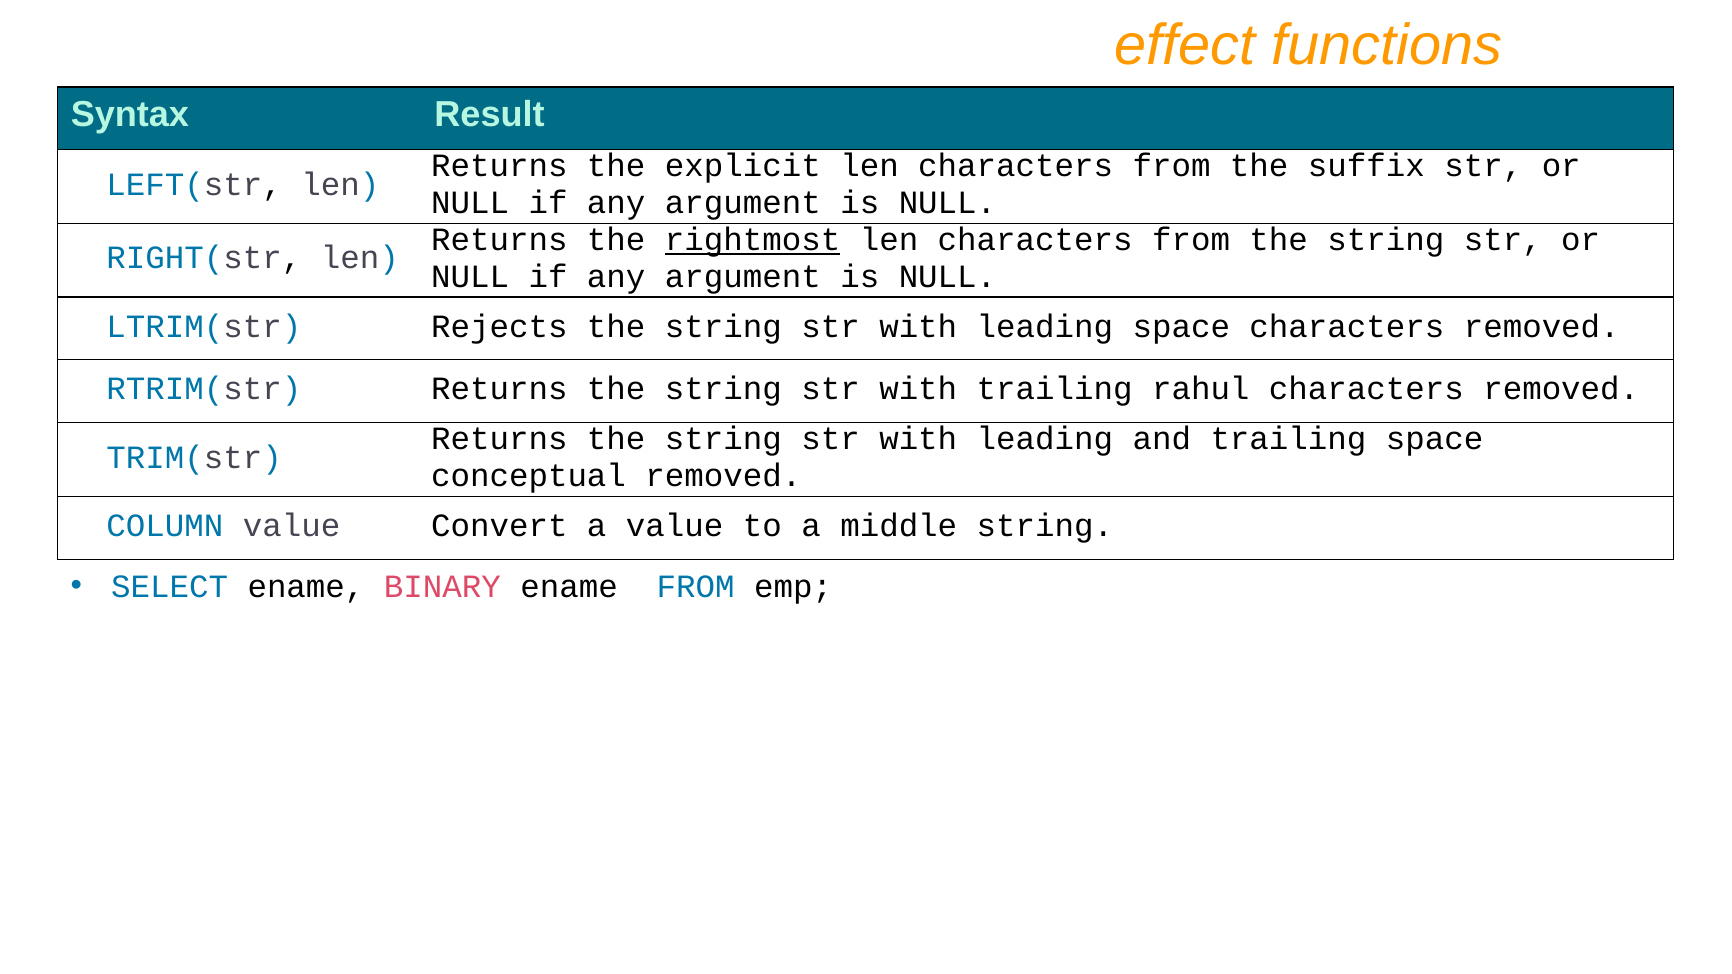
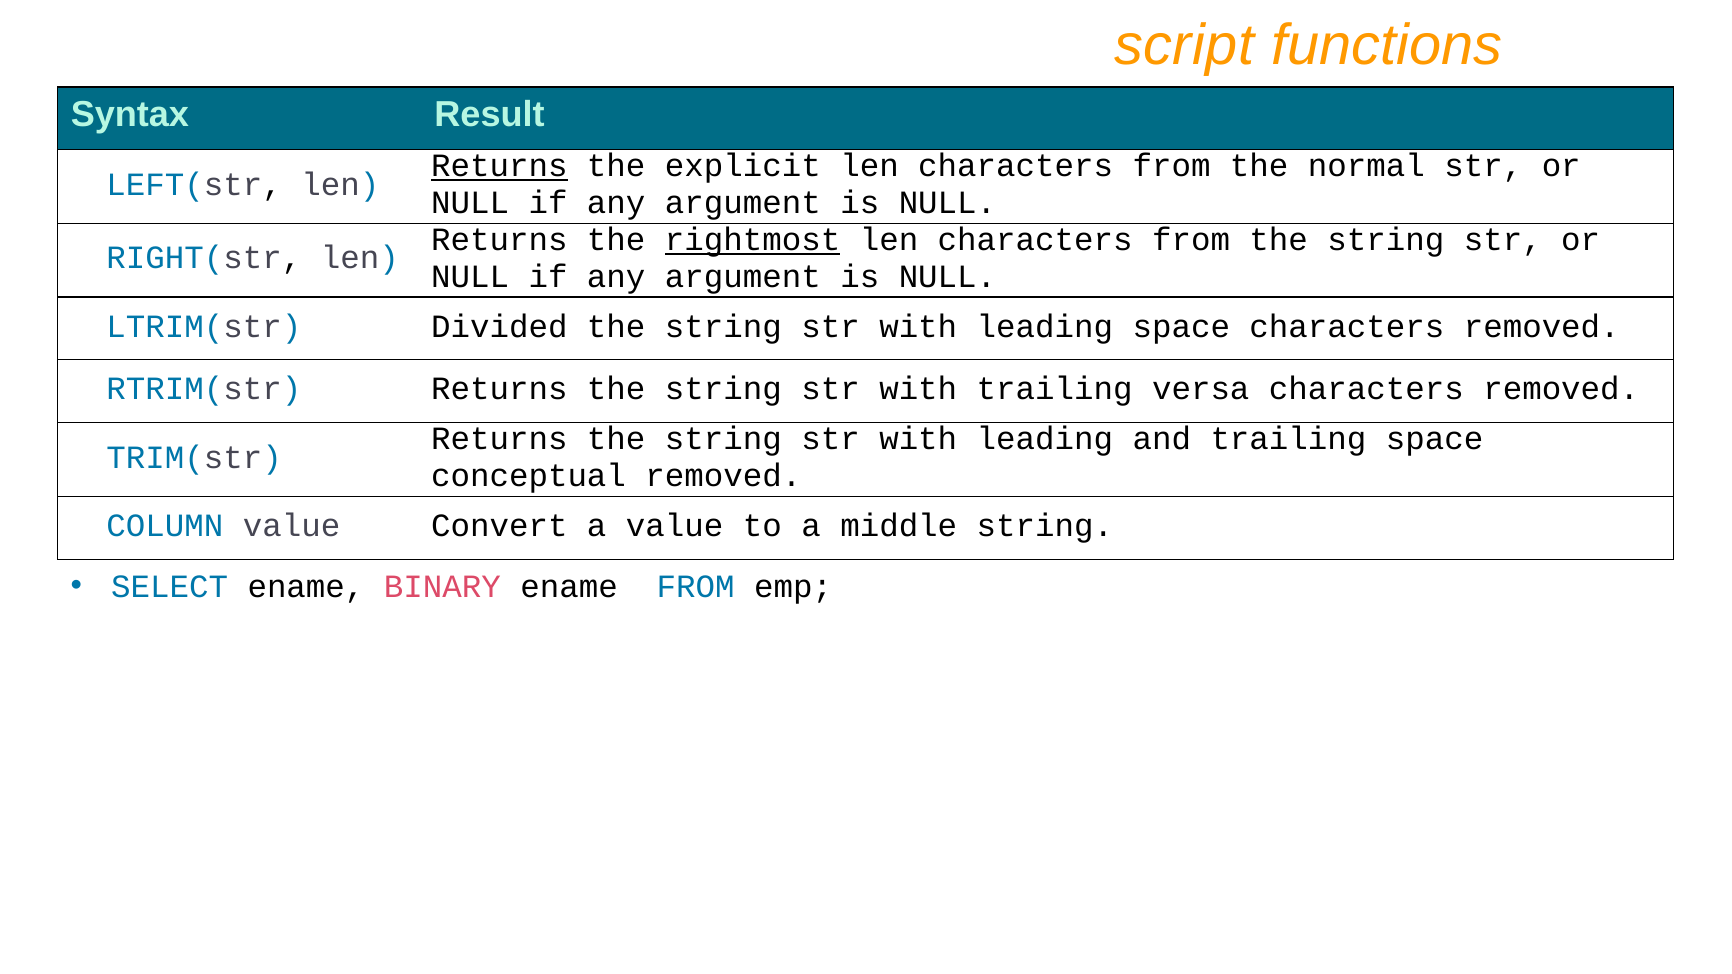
effect: effect -> script (1184, 45)
Returns underline: none -> present (499, 166)
suffix: suffix -> normal (1366, 166)
Rejects: Rejects -> Divided (499, 326)
rahul: rahul -> versa (1201, 389)
